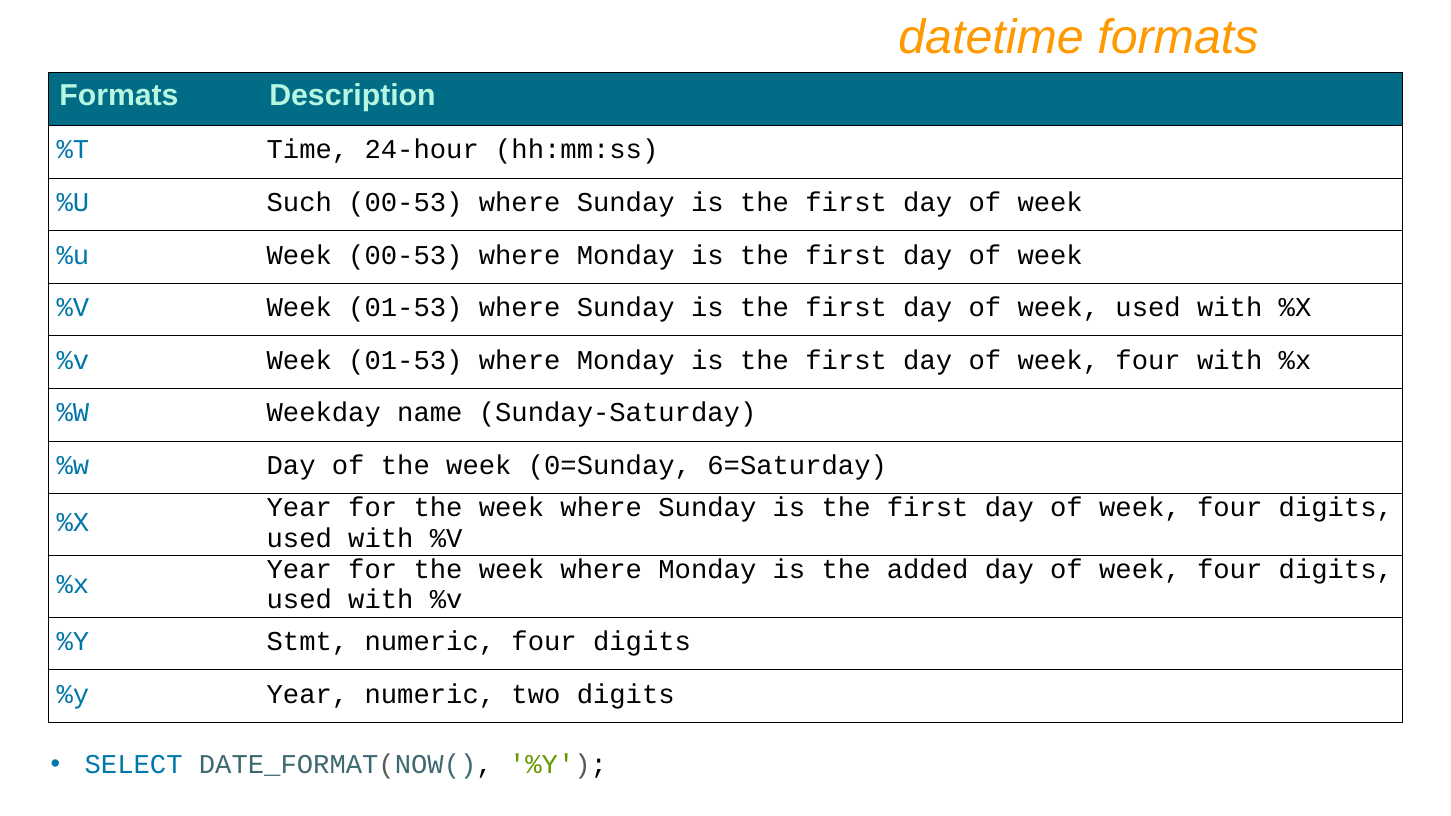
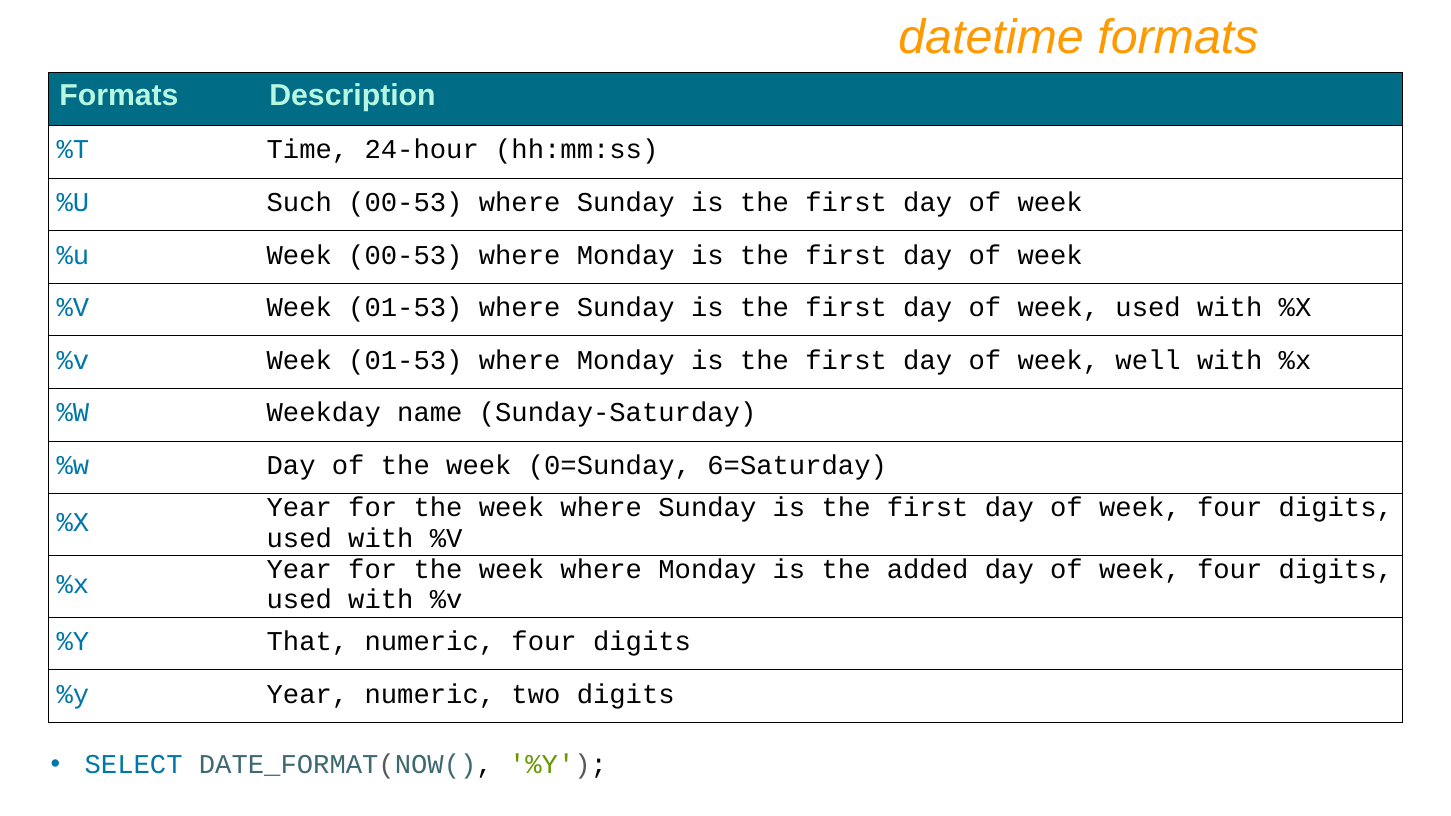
four: four -> well (1148, 360)
Stmt: Stmt -> That (307, 642)
